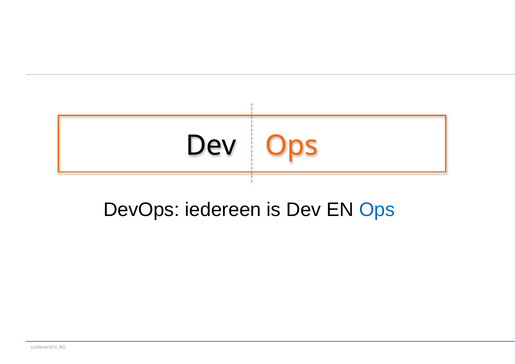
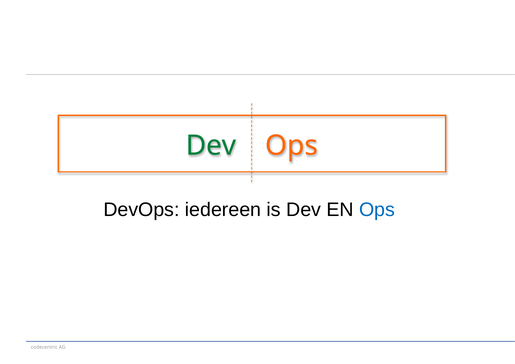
Dev colour: black -> green (211, 146)
